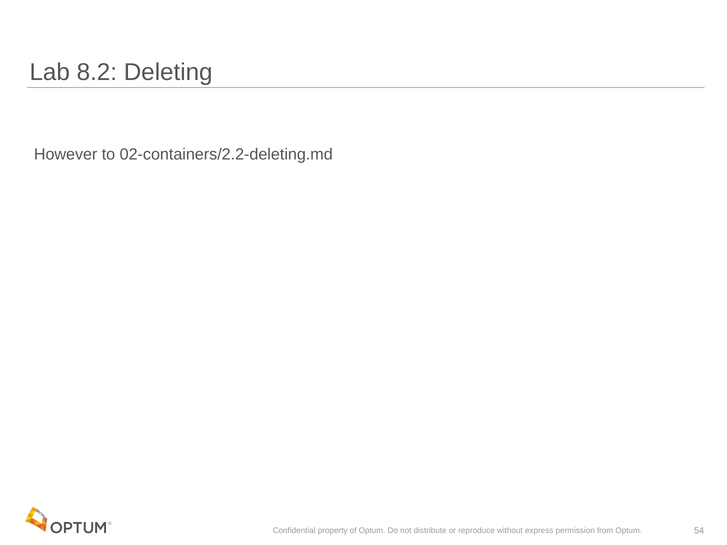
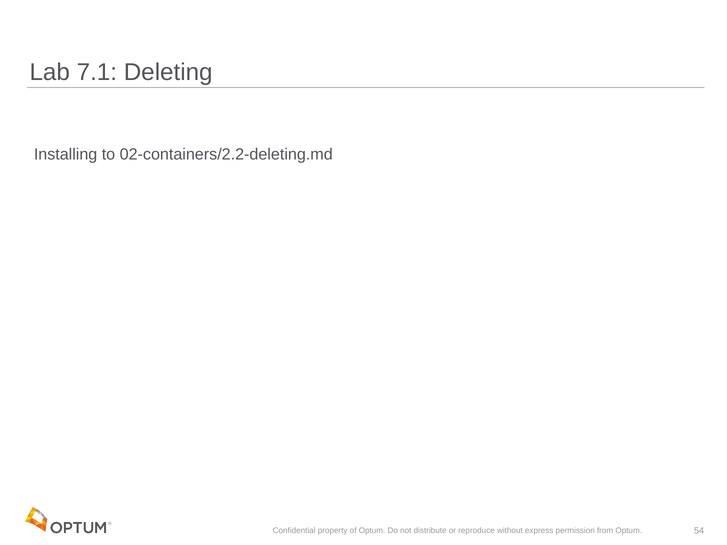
8.2: 8.2 -> 7.1 (97, 72)
However: However -> Installing (66, 155)
